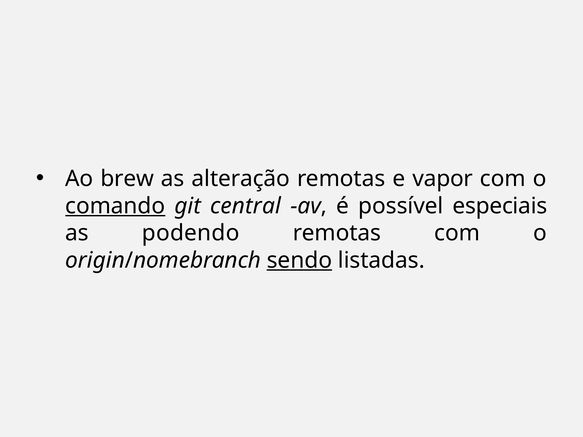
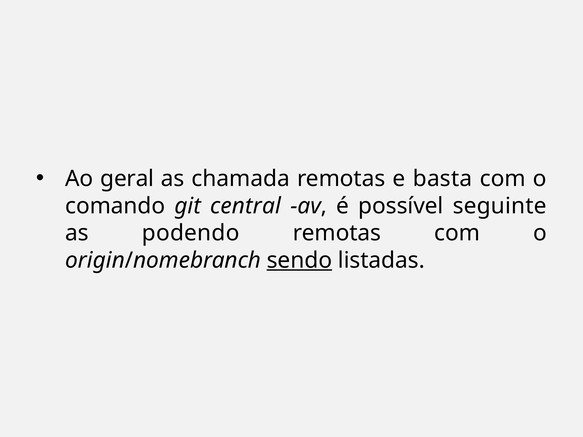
brew: brew -> geral (127, 179)
alteração: alteração -> chamada (241, 179)
vapor: vapor -> basta (443, 179)
comando underline: present -> none (115, 206)
especiais: especiais -> seguinte (500, 206)
